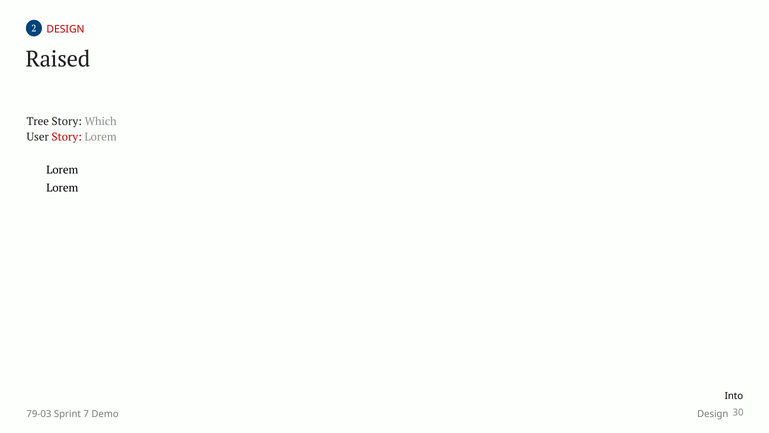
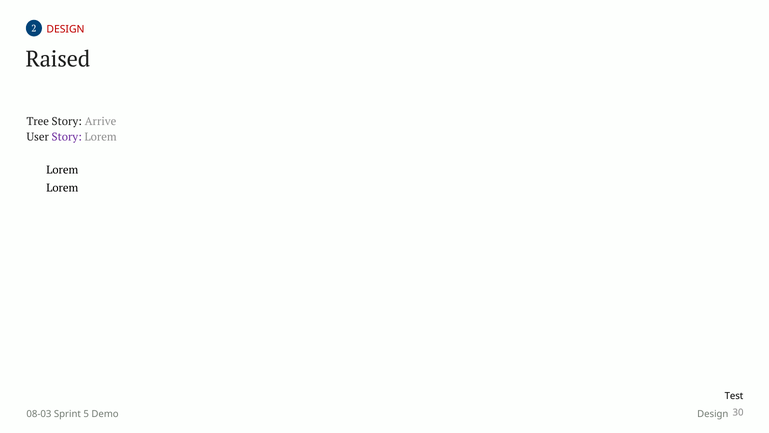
Which: Which -> Arrive (101, 121)
Story colour: red -> purple (67, 137)
Into: Into -> Test (734, 395)
79-03: 79-03 -> 08-03 (39, 414)
7: 7 -> 5 (86, 414)
